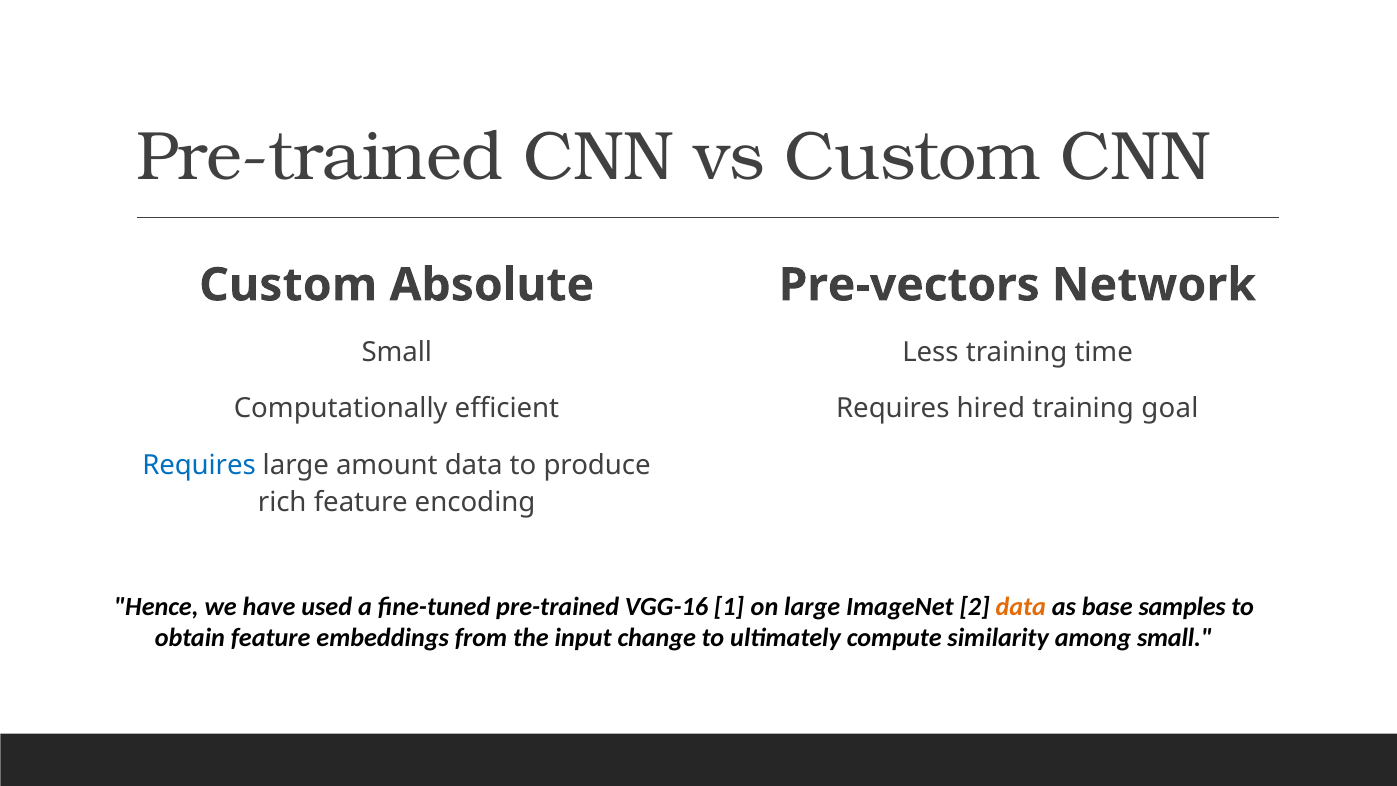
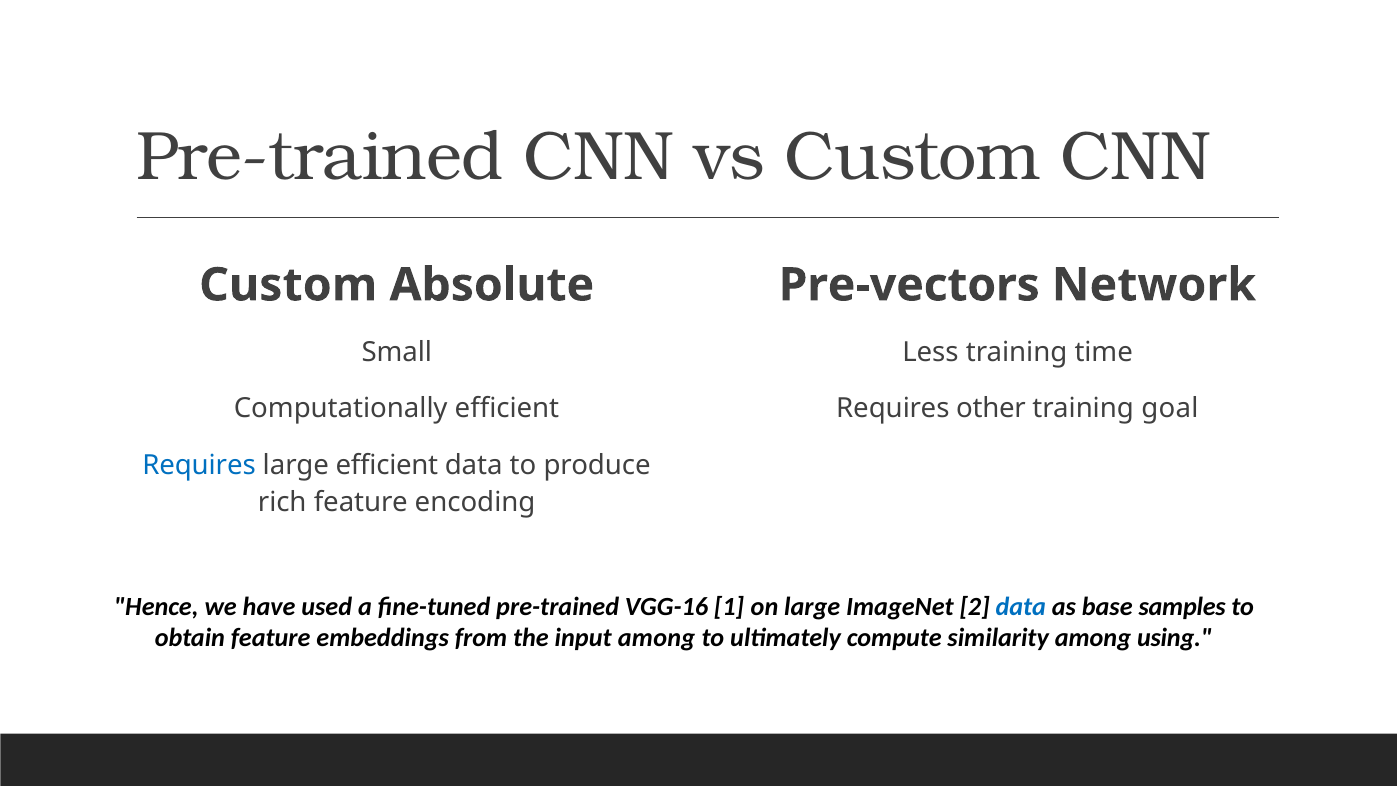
hired: hired -> other (991, 409)
large amount: amount -> efficient (387, 466)
data colour: orange -> blue (1021, 606)
input change: change -> among (657, 638)
among small: small -> using (1175, 638)
